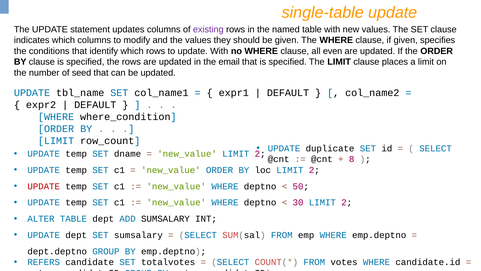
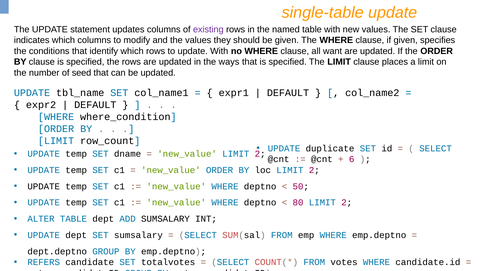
even: even -> want (333, 51)
email: email -> ways (229, 62)
8: 8 -> 6 (352, 159)
UPDATE colour: red -> black (44, 186)
30: 30 -> 80 (298, 202)
